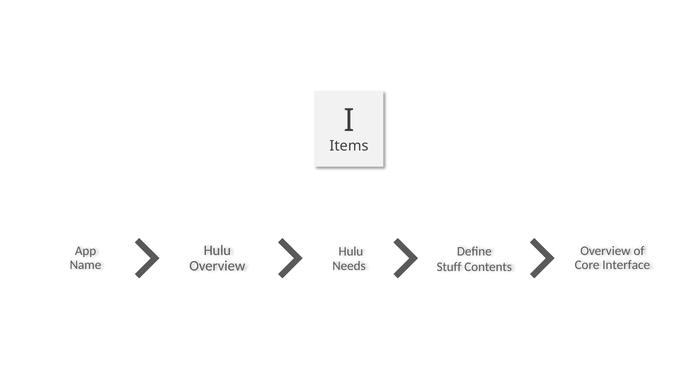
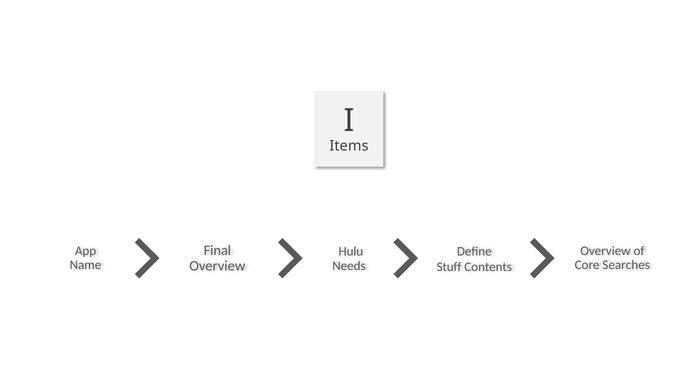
Hulu: Hulu -> Final (217, 251)
Interface: Interface -> Searches (626, 266)
